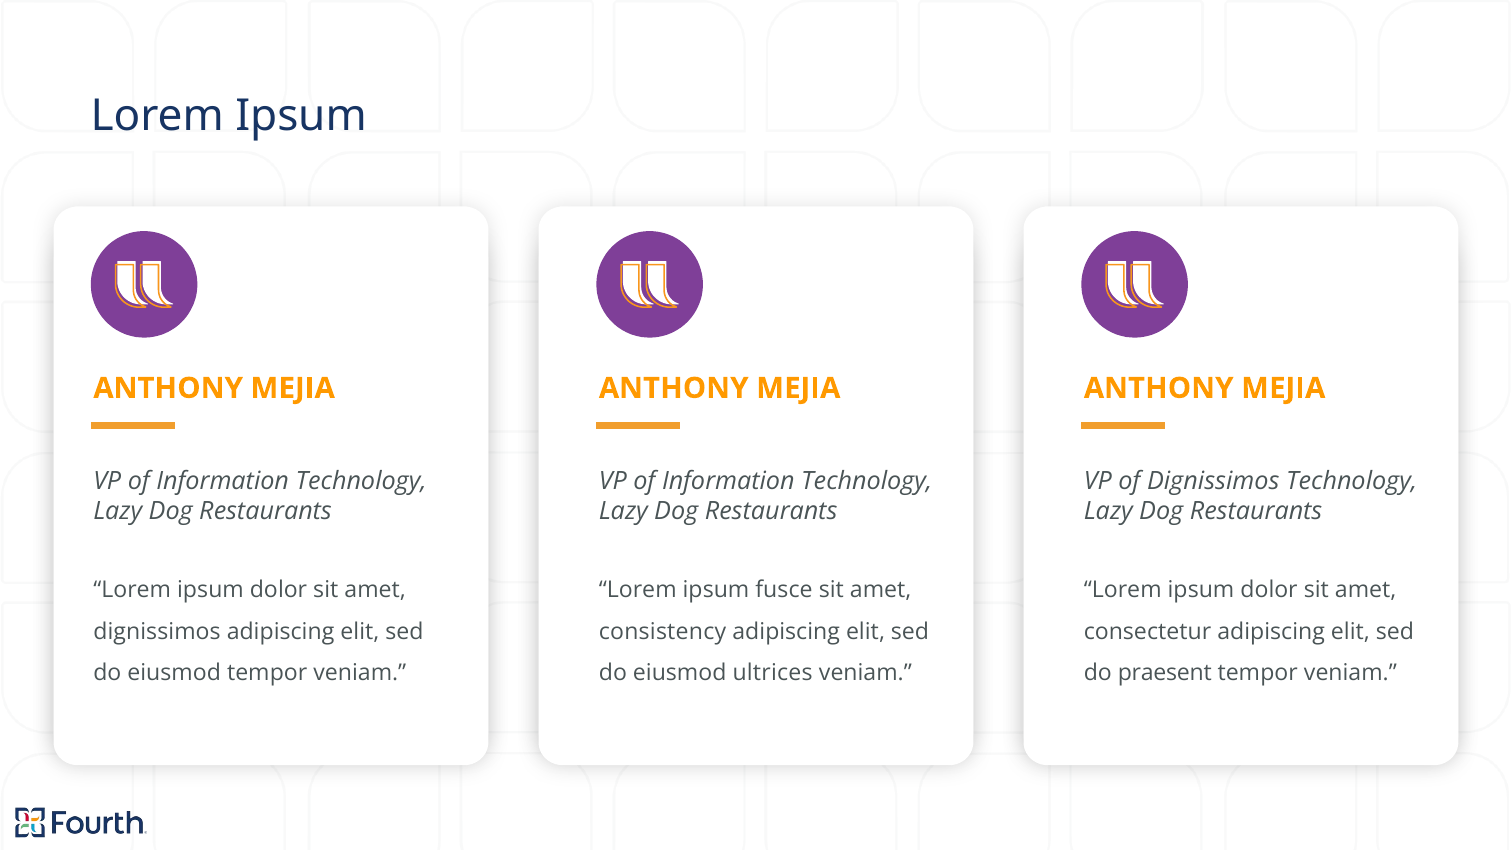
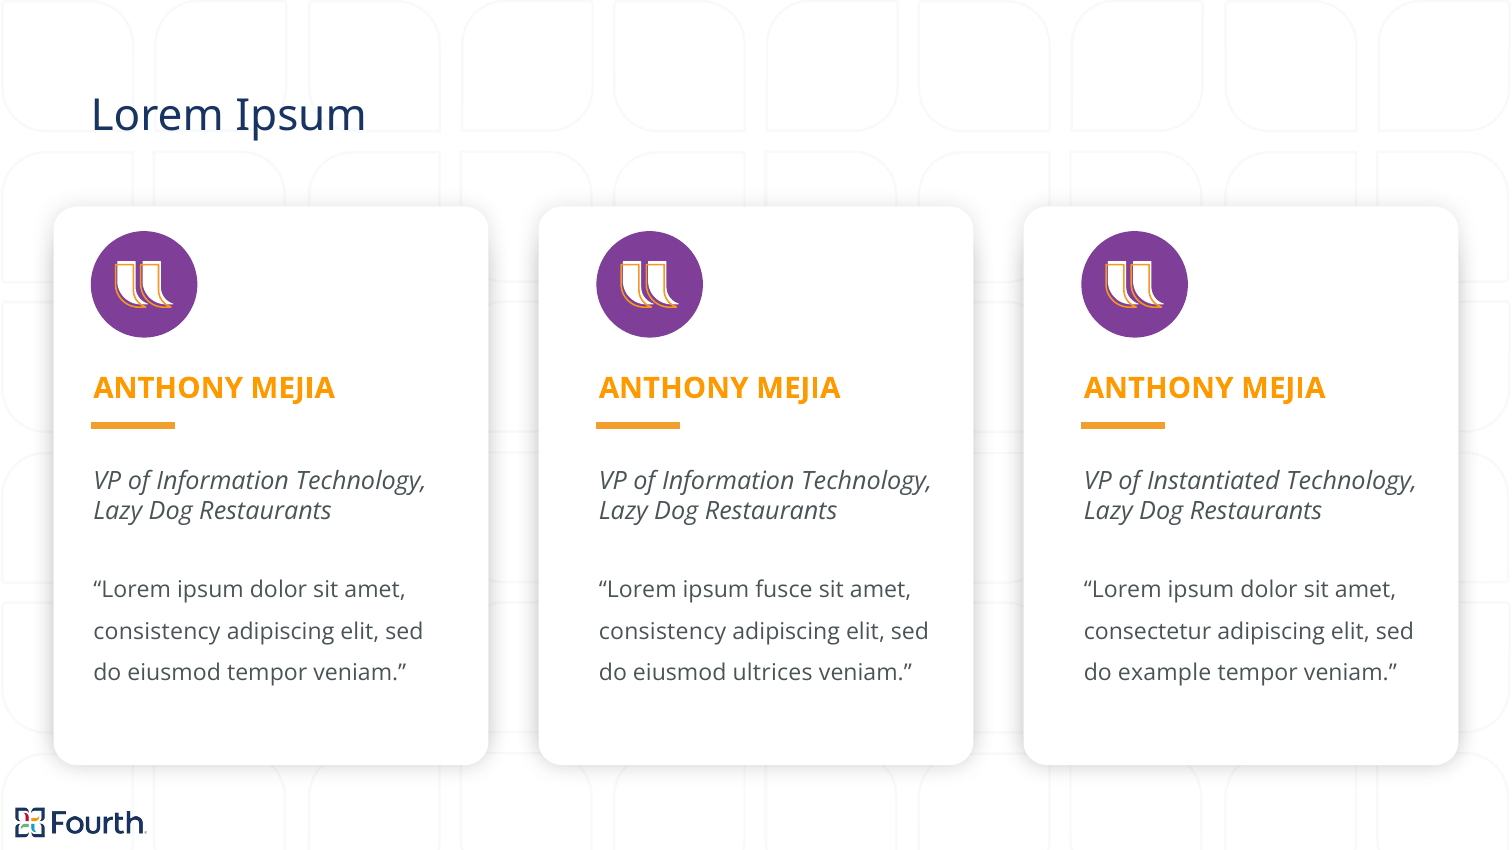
of Dignissimos: Dignissimos -> Instantiated (1213, 481)
dignissimos: dignissimos -> consistency (157, 632)
praesent: praesent -> example (1165, 674)
